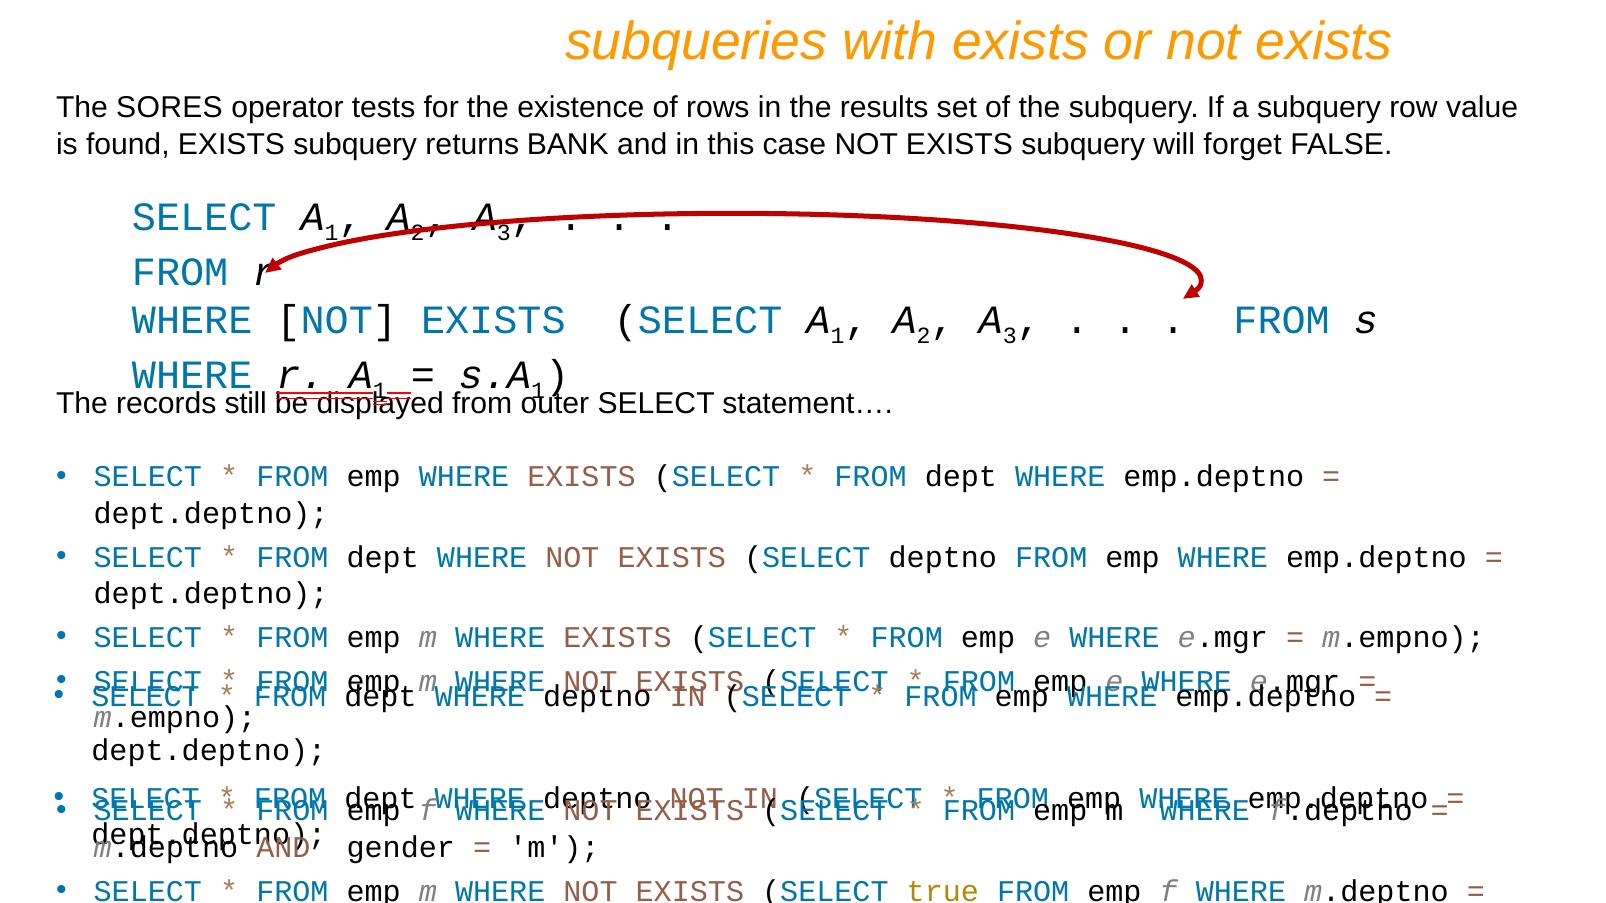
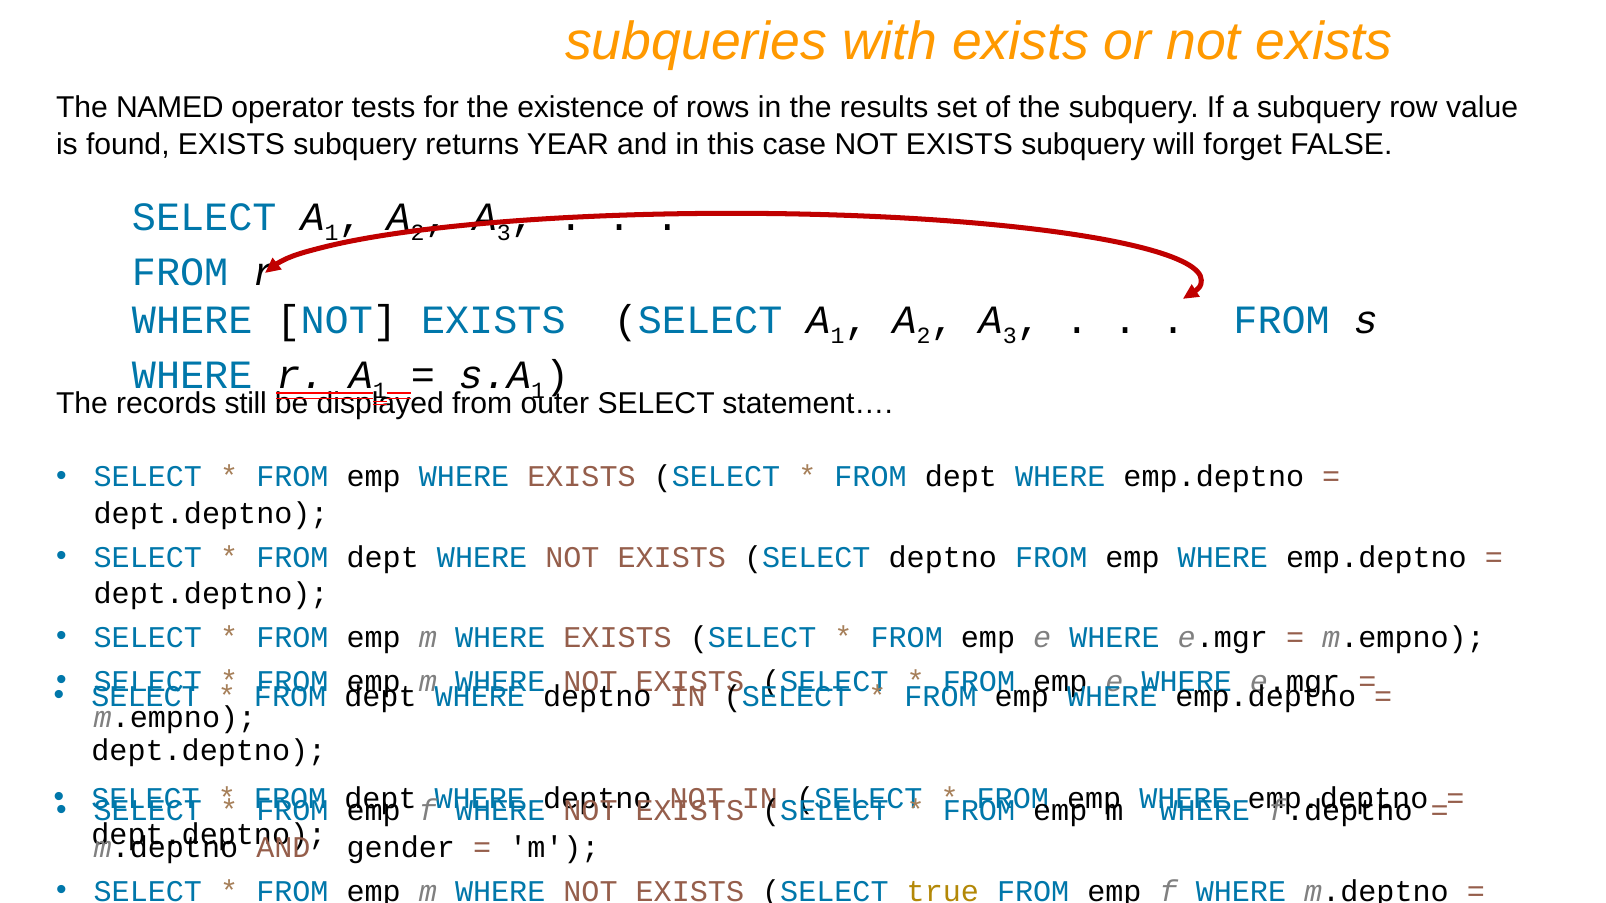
SORES: SORES -> NAMED (170, 108)
BANK: BANK -> YEAR (568, 144)
